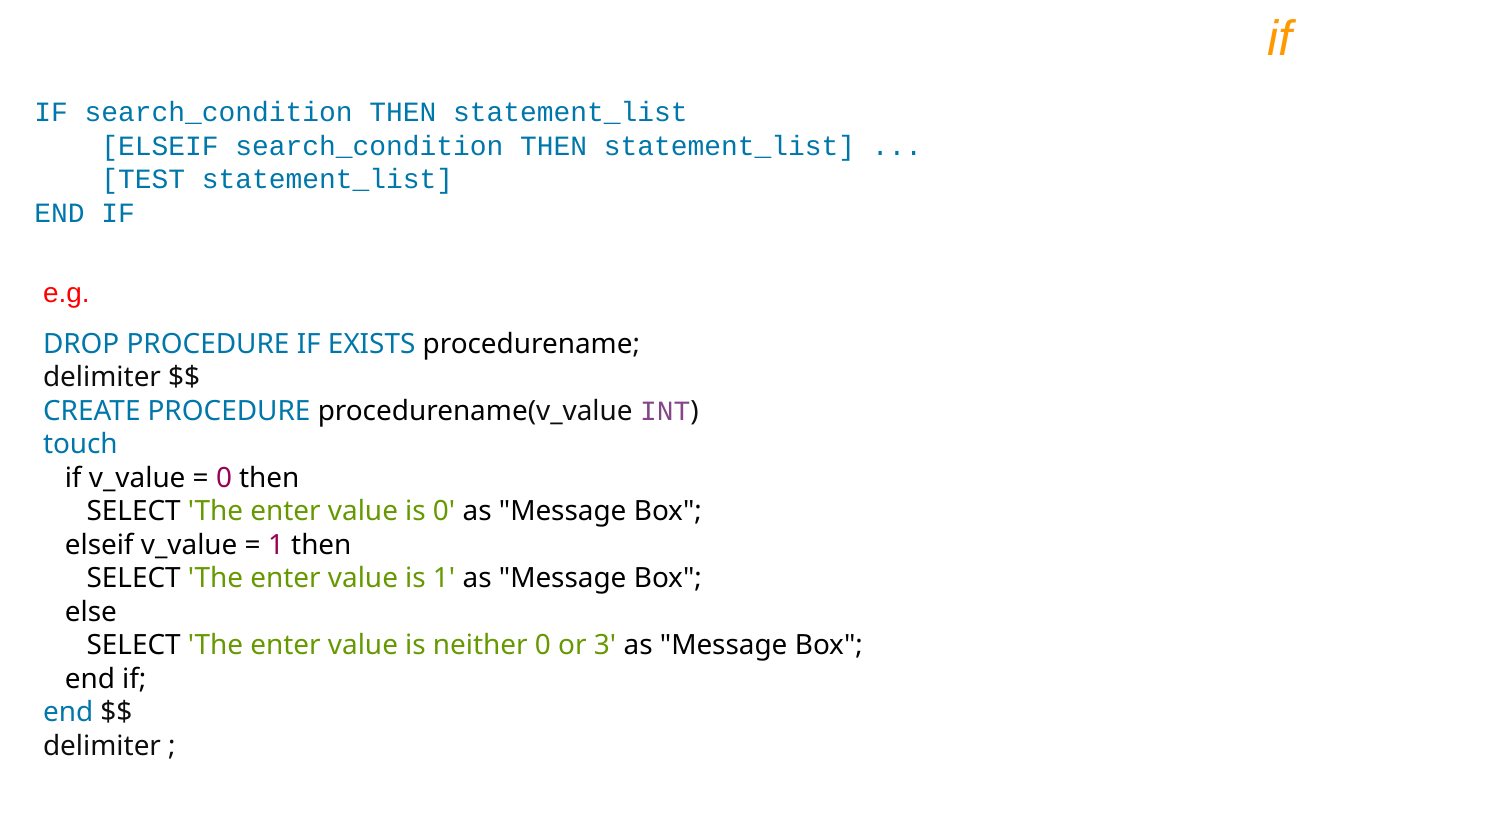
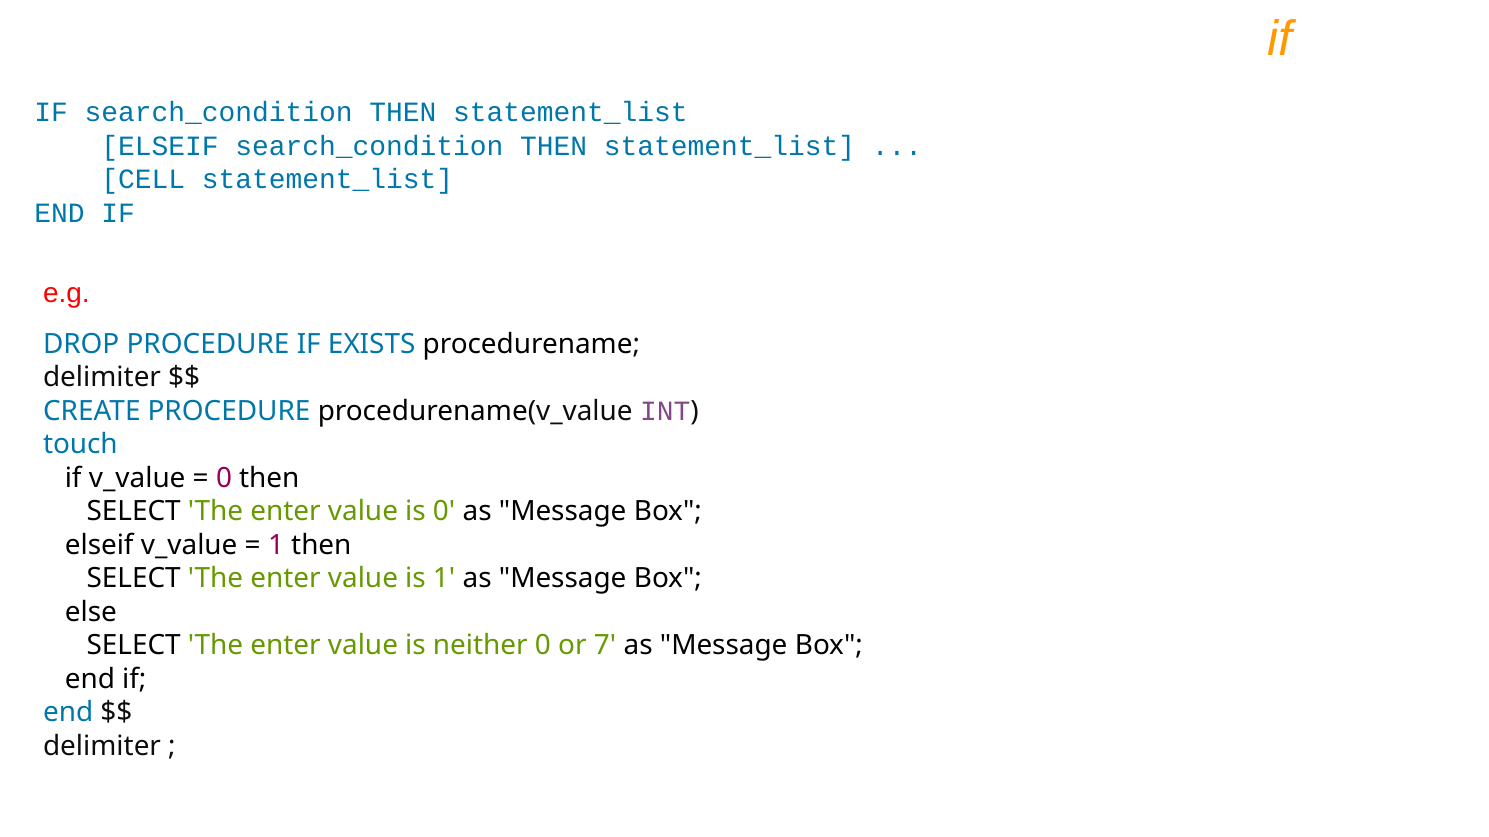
TEST: TEST -> CELL (143, 180)
3: 3 -> 7 (605, 646)
